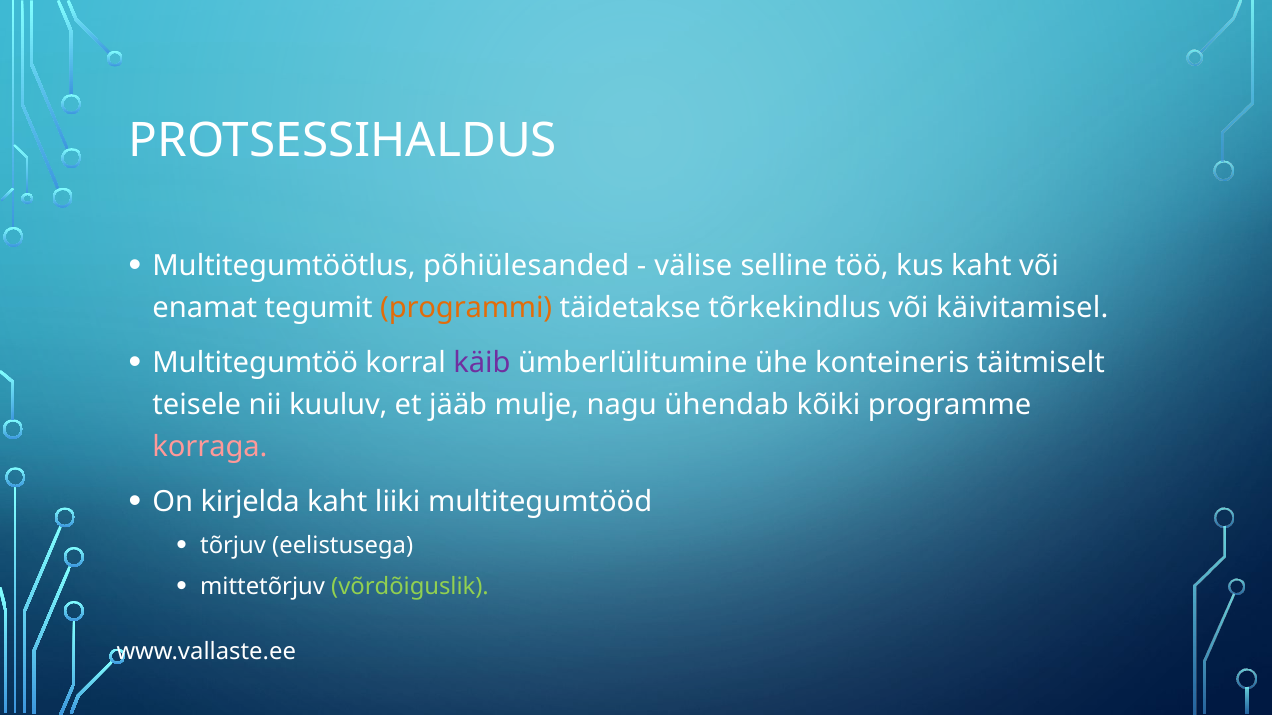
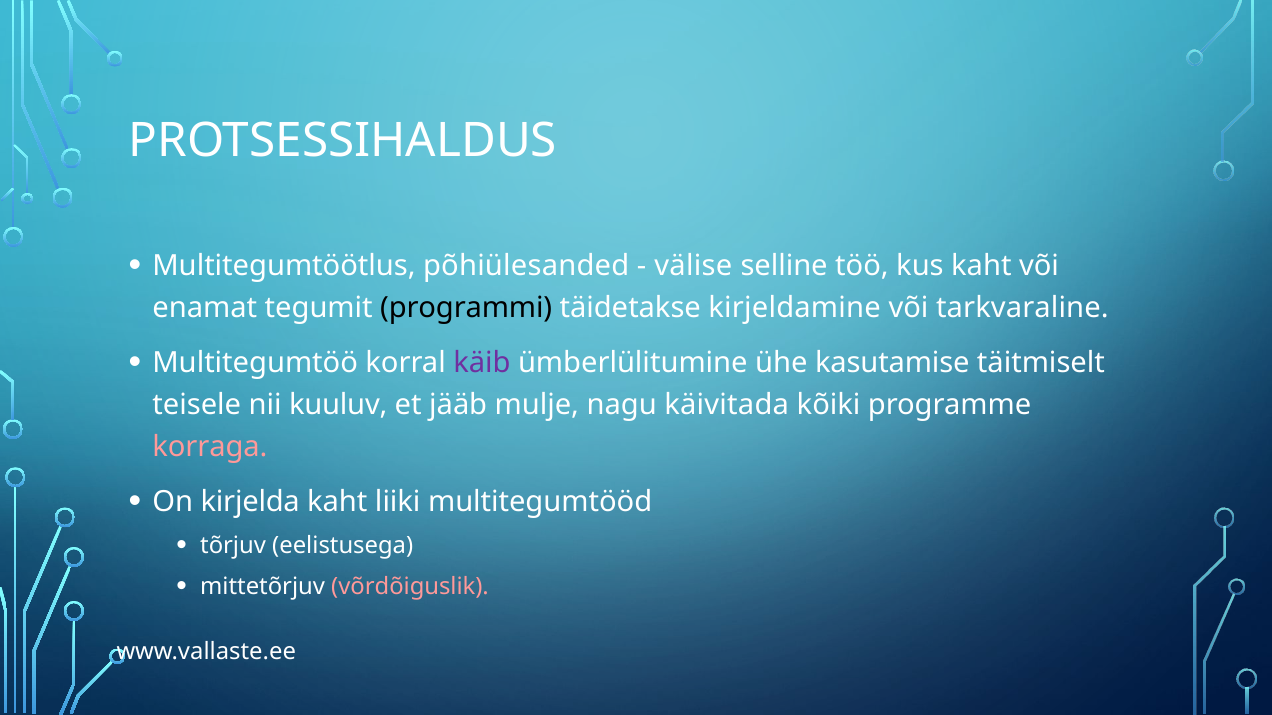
programmi colour: orange -> black (466, 308)
tõrkekindlus: tõrkekindlus -> kirjeldamine (795, 308)
käivitamisel: käivitamisel -> tarkvaraline (1022, 308)
konteineris: konteineris -> kasutamise (892, 363)
ühendab: ühendab -> käivitada (727, 405)
võrdõiguslik colour: light green -> pink (410, 587)
